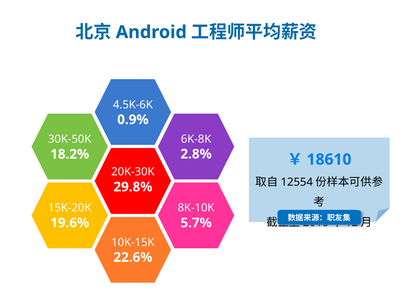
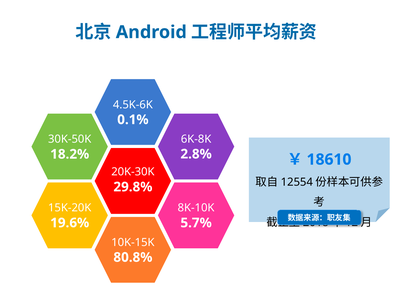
0.9%: 0.9% -> 0.1% (133, 120)
22.6%: 22.6% -> 80.8% (133, 257)
